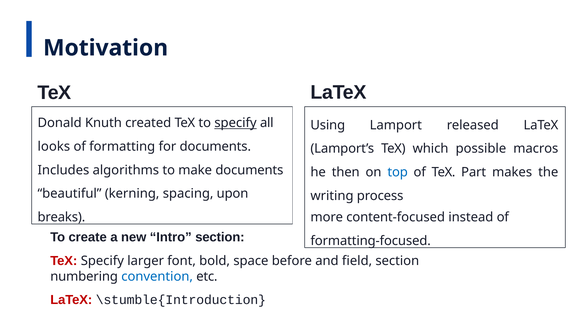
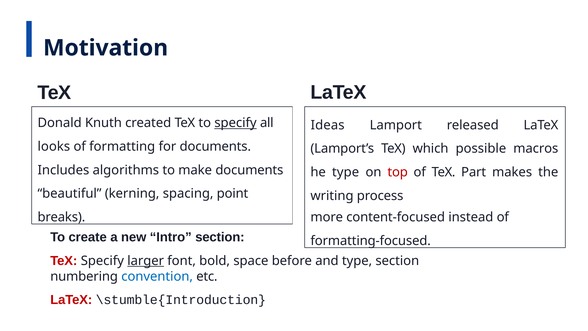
Using: Using -> Ideas (328, 125)
he then: then -> type (346, 172)
top colour: blue -> red (398, 172)
upon: upon -> point (232, 193)
larger underline: none -> present (146, 261)
and field: field -> type (357, 261)
